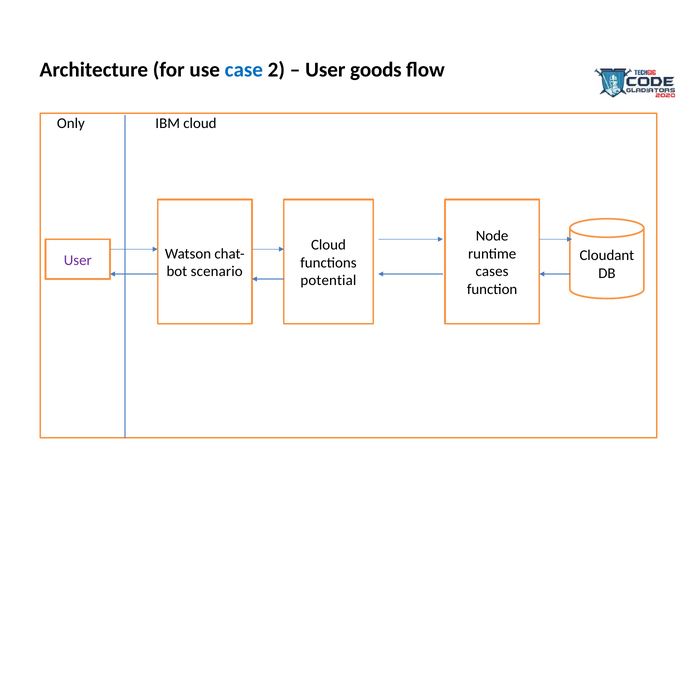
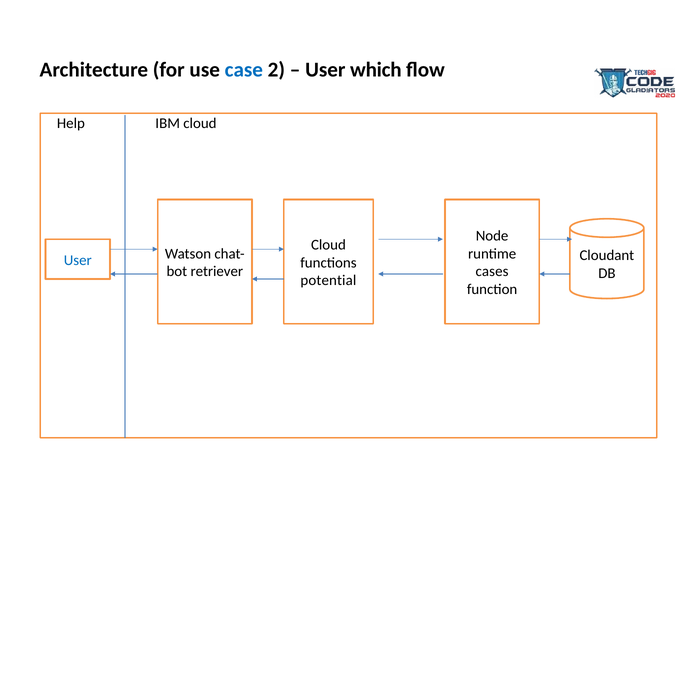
goods: goods -> which (376, 70)
Only: Only -> Help (71, 123)
User colour: purple -> blue (78, 260)
scenario: scenario -> retriever (217, 272)
